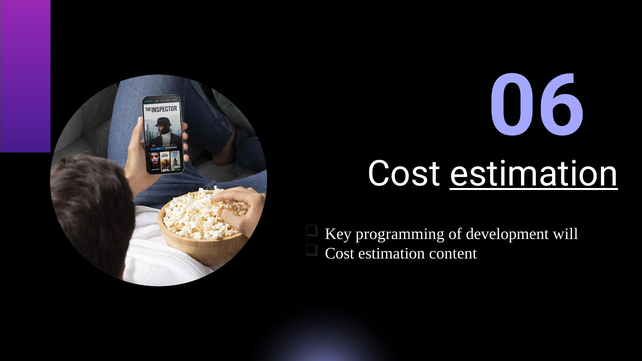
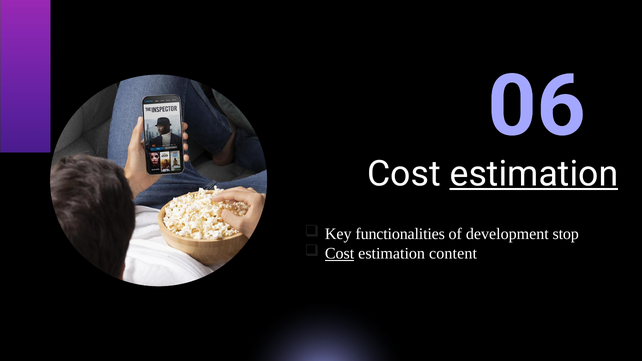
programming: programming -> functionalities (400, 234)
will: will -> stop (566, 234)
Cost underline: none -> present (340, 253)
